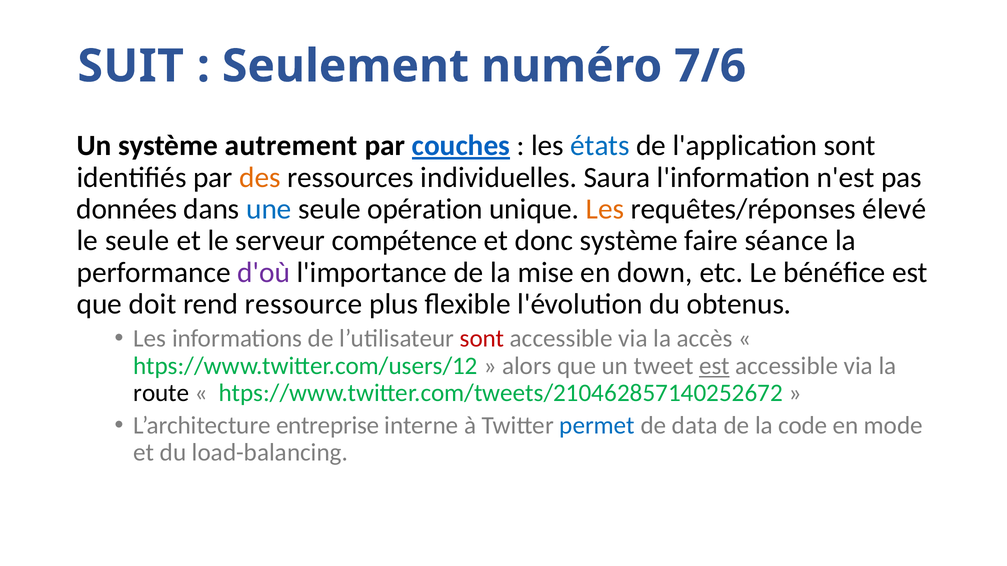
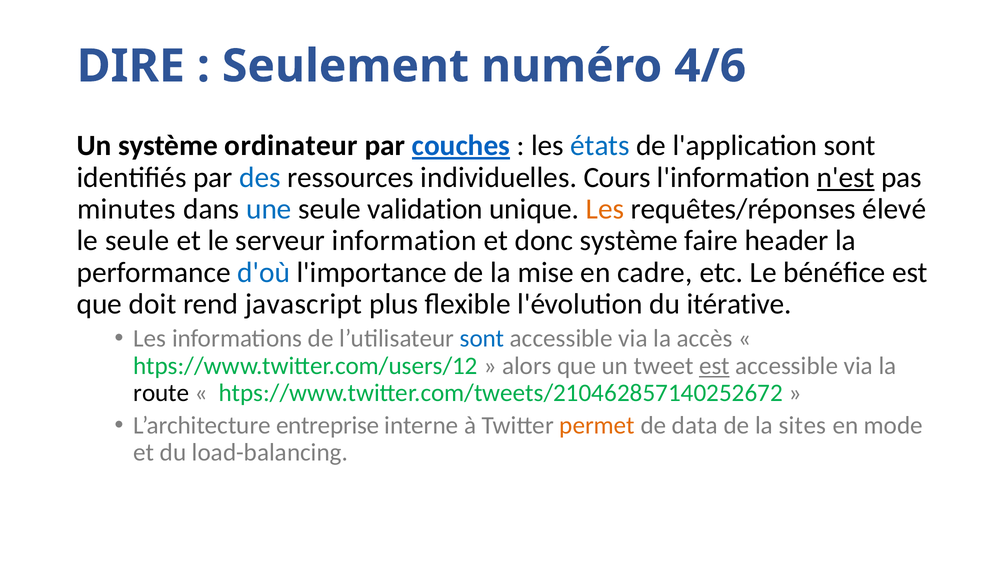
SUIT: SUIT -> DIRE (131, 66)
7/6: 7/6 -> 4/6 (710, 66)
autrement: autrement -> ordinateur (291, 146)
des colour: orange -> blue (260, 178)
Saura: Saura -> Cours (617, 178)
n'est underline: none -> present (846, 178)
données: données -> minutes (127, 209)
opération: opération -> validation (425, 209)
compétence: compétence -> information (404, 241)
séance: séance -> header (787, 241)
d'où colour: purple -> blue (264, 273)
down: down -> cadre (655, 273)
ressource: ressource -> javascript (304, 304)
obtenus: obtenus -> itérative (739, 304)
sont colour: red -> blue (482, 339)
permet colour: blue -> orange (597, 426)
code: code -> sites (803, 426)
